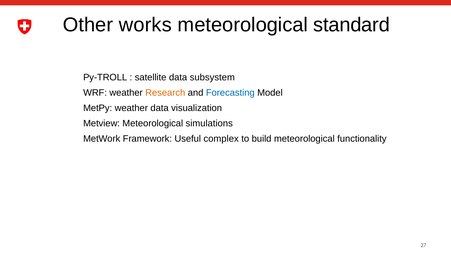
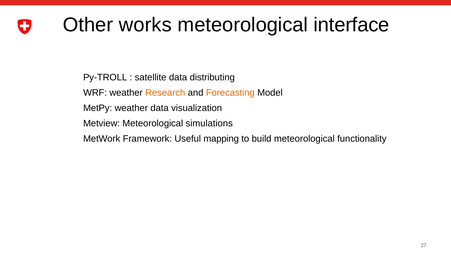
standard: standard -> interface (352, 25)
subsystem: subsystem -> distributing (212, 77)
Forecasting colour: blue -> orange (230, 93)
complex: complex -> mapping (221, 139)
